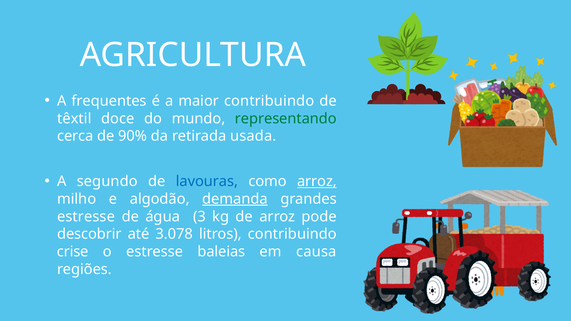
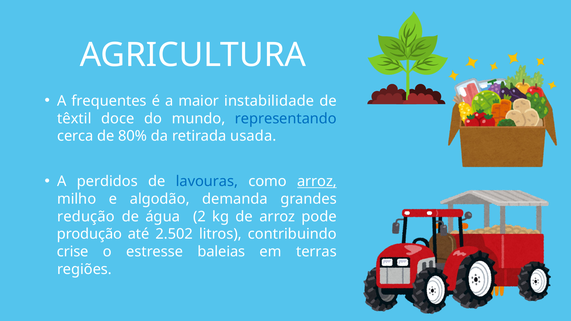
maior contribuindo: contribuindo -> instabilidade (269, 101)
representando colour: green -> blue (286, 119)
90%: 90% -> 80% (133, 136)
segundo: segundo -> perdidos (107, 181)
demanda underline: present -> none (235, 199)
estresse: estresse -> redução (86, 217)
3: 3 -> 2 (199, 217)
descobrir: descobrir -> produção (89, 234)
3.078: 3.078 -> 2.502 (174, 234)
causa: causa -> terras (316, 252)
